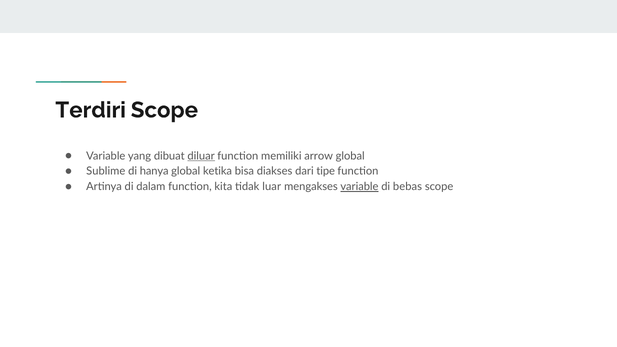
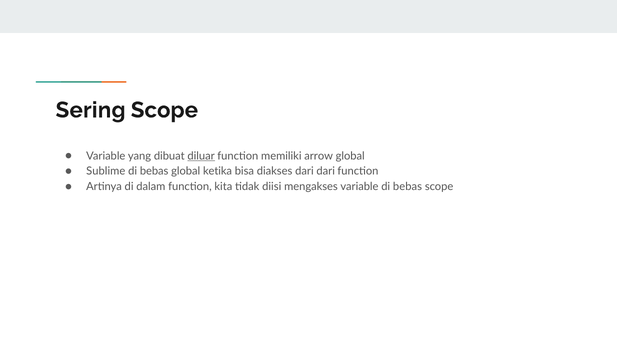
Terdiri: Terdiri -> Sering (91, 110)
hanya: hanya -> bebas (154, 171)
dari tipe: tipe -> dari (326, 171)
luar: luar -> diisi (272, 187)
variable underline: present -> none (359, 187)
